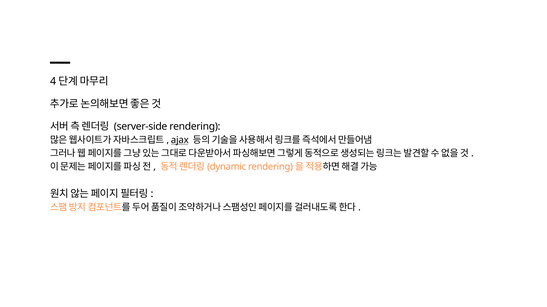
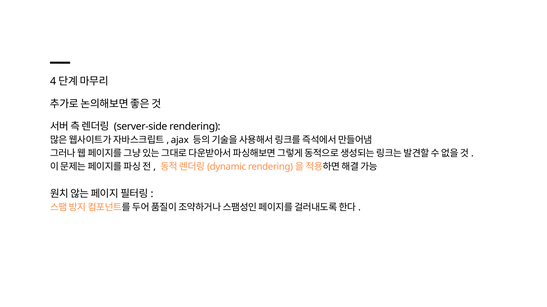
ajax underline: present -> none (180, 140)
